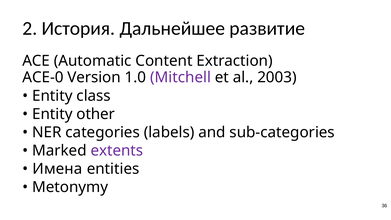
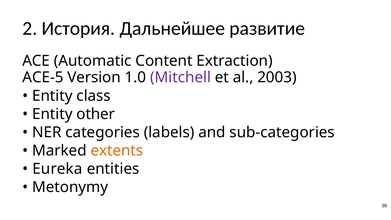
ACE-0: ACE-0 -> ACE-5 (43, 77)
extents colour: purple -> orange (117, 151)
Имена: Имена -> Eureka (57, 169)
